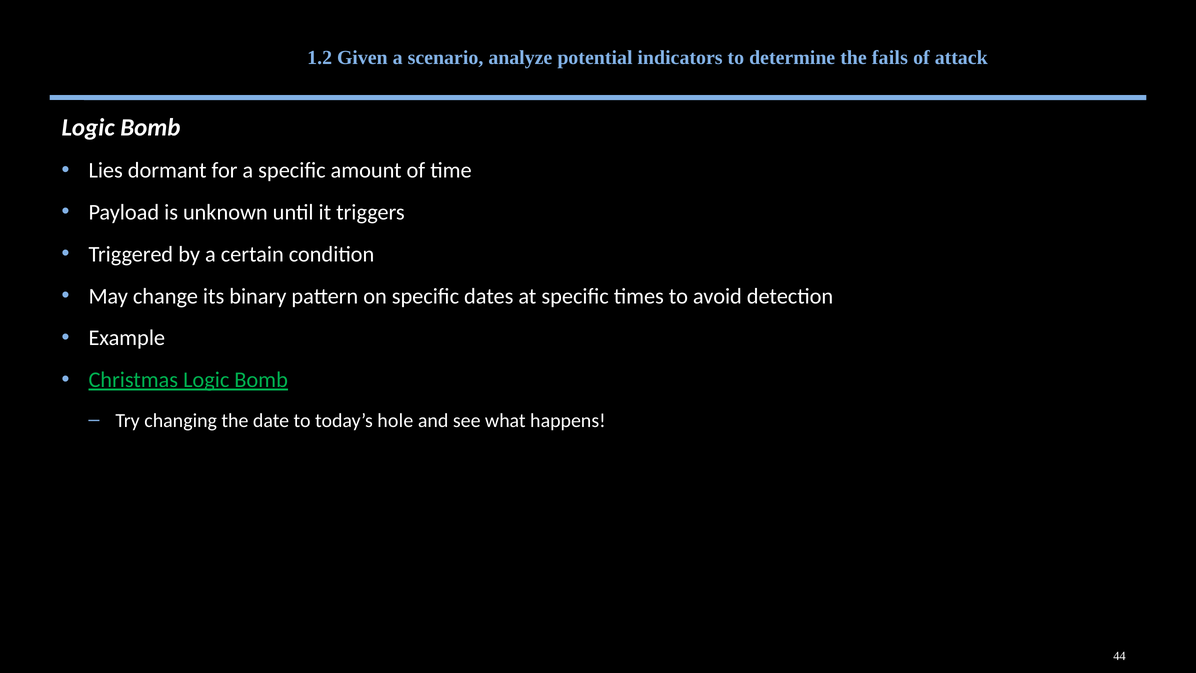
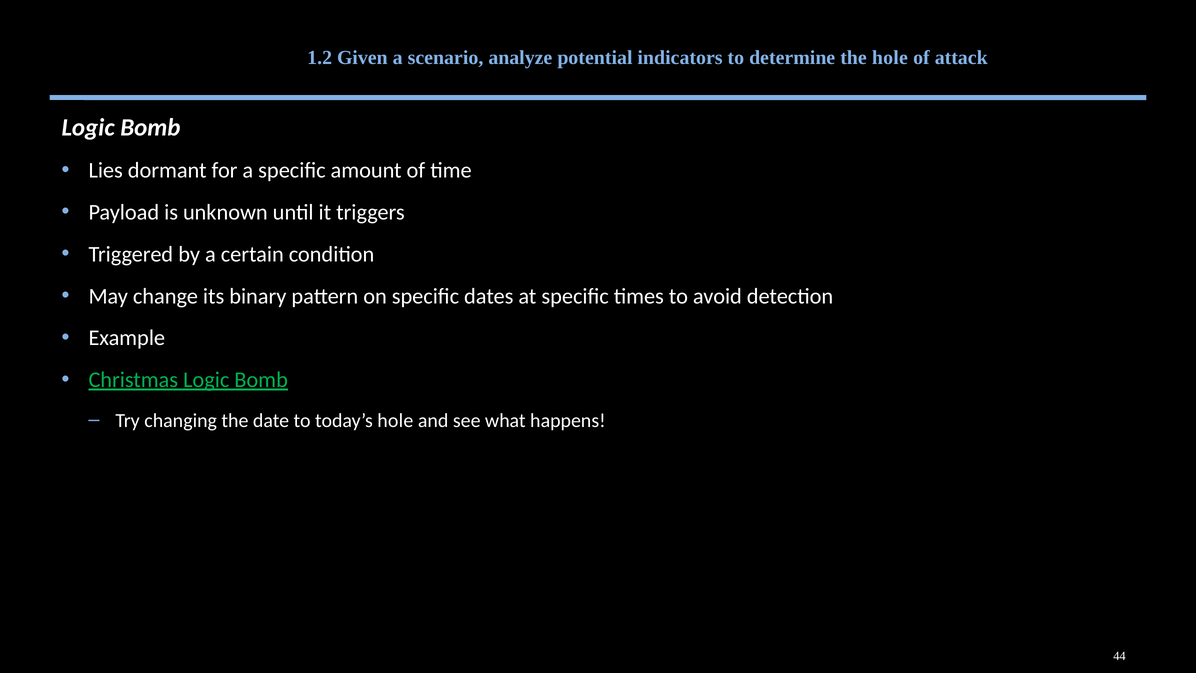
the fails: fails -> hole (890, 57)
